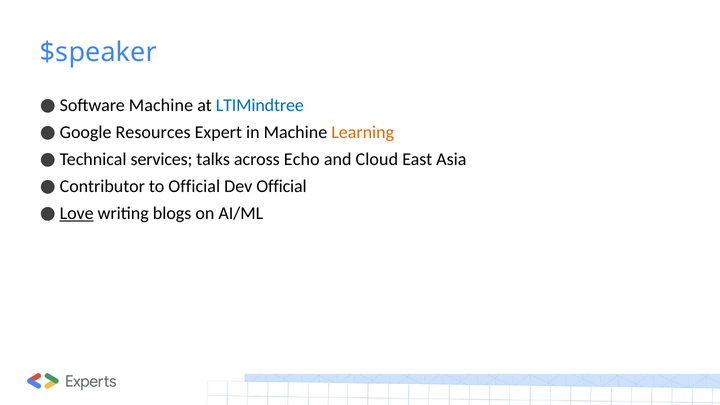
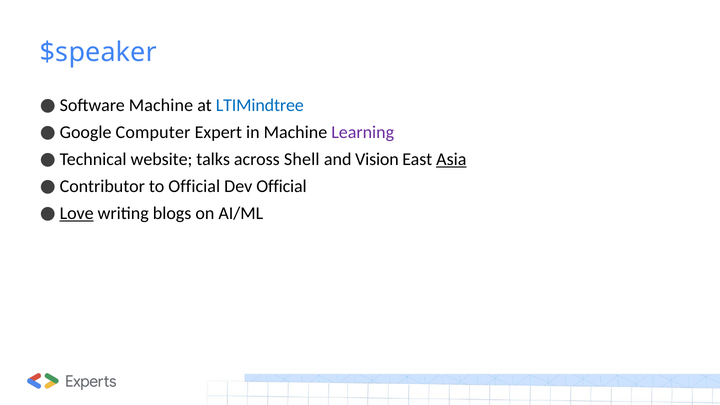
Resources: Resources -> Computer (153, 132)
Learning colour: orange -> purple (363, 132)
services: services -> website (161, 159)
Echo: Echo -> Shell (302, 159)
Cloud: Cloud -> Vision (377, 159)
Asia underline: none -> present (451, 159)
